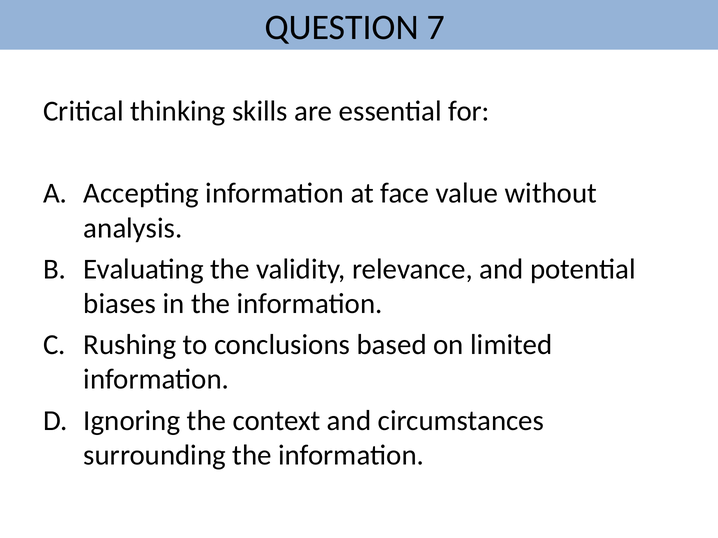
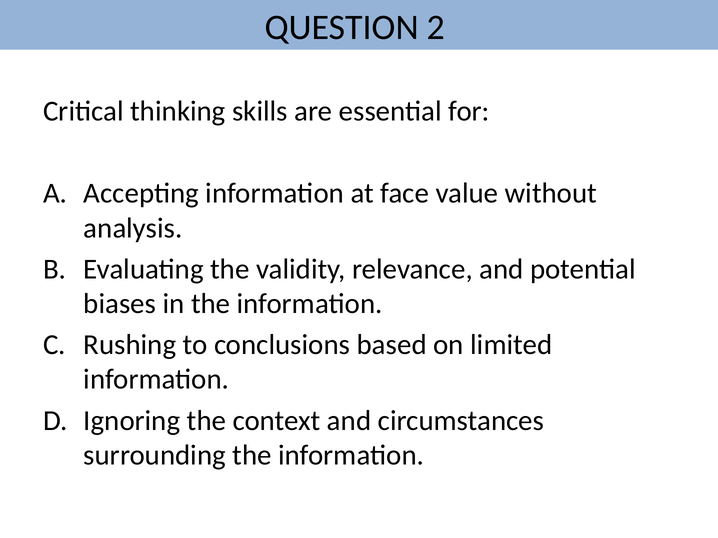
7: 7 -> 2 (436, 28)
